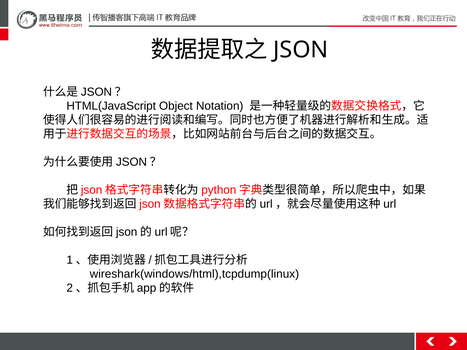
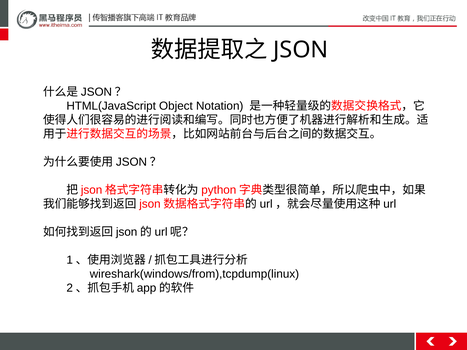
wireshark(windows/html),tcpdump(linux: wireshark(windows/html),tcpdump(linux -> wireshark(windows/from),tcpdump(linux (194, 274)
